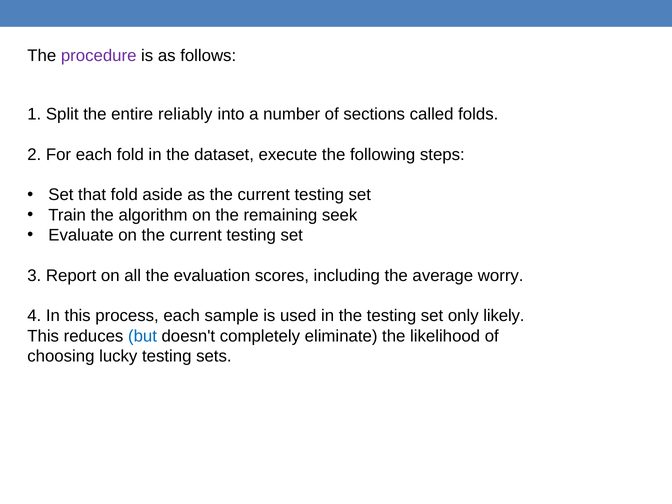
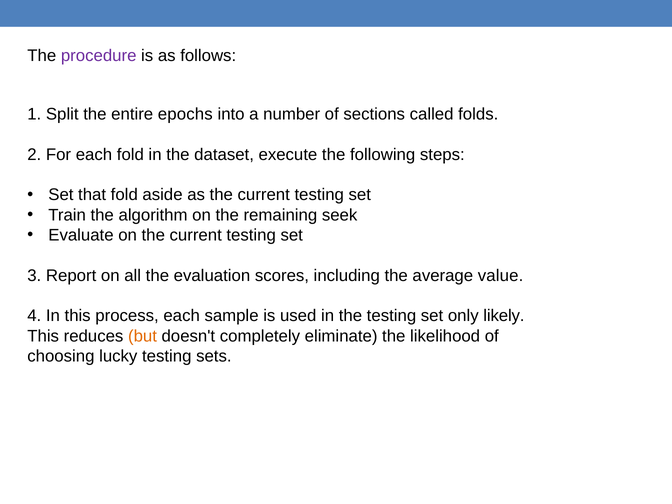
reliably: reliably -> epochs (185, 114)
worry: worry -> value (501, 276)
but colour: blue -> orange (143, 336)
